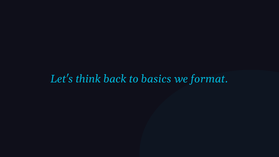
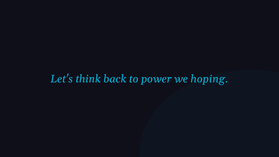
basics: basics -> power (156, 79)
format: format -> hoping (209, 79)
